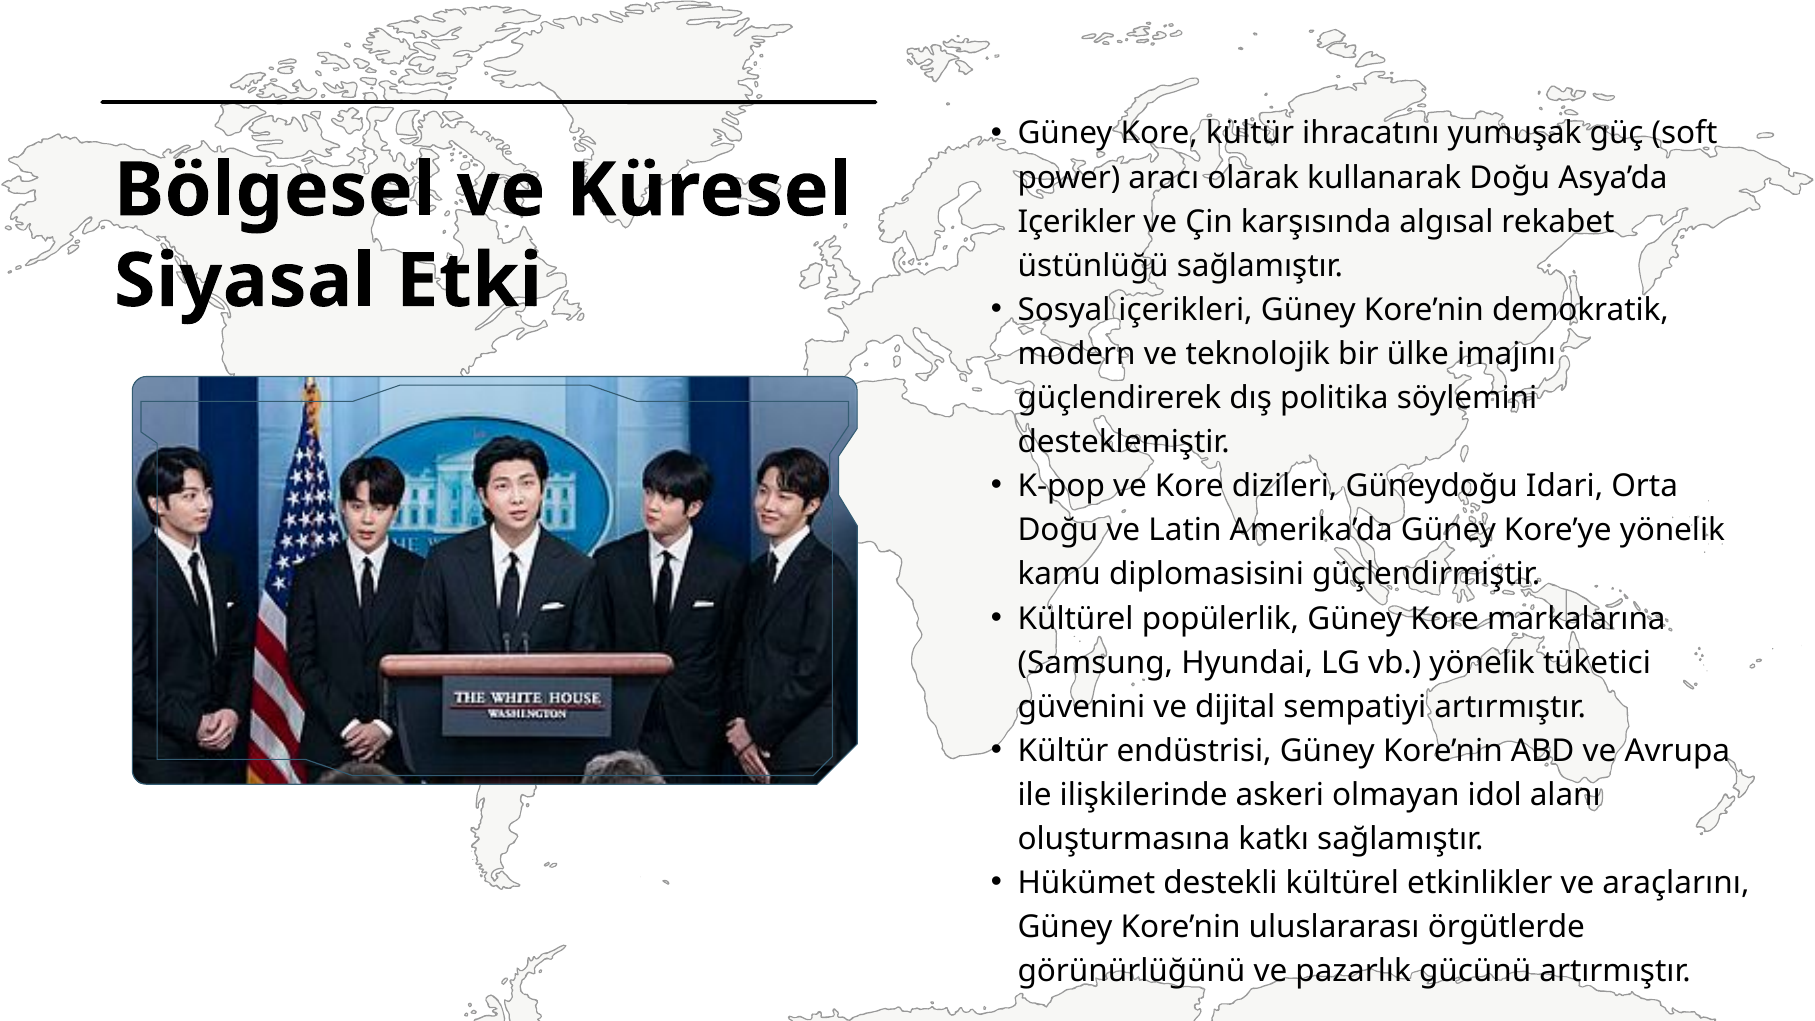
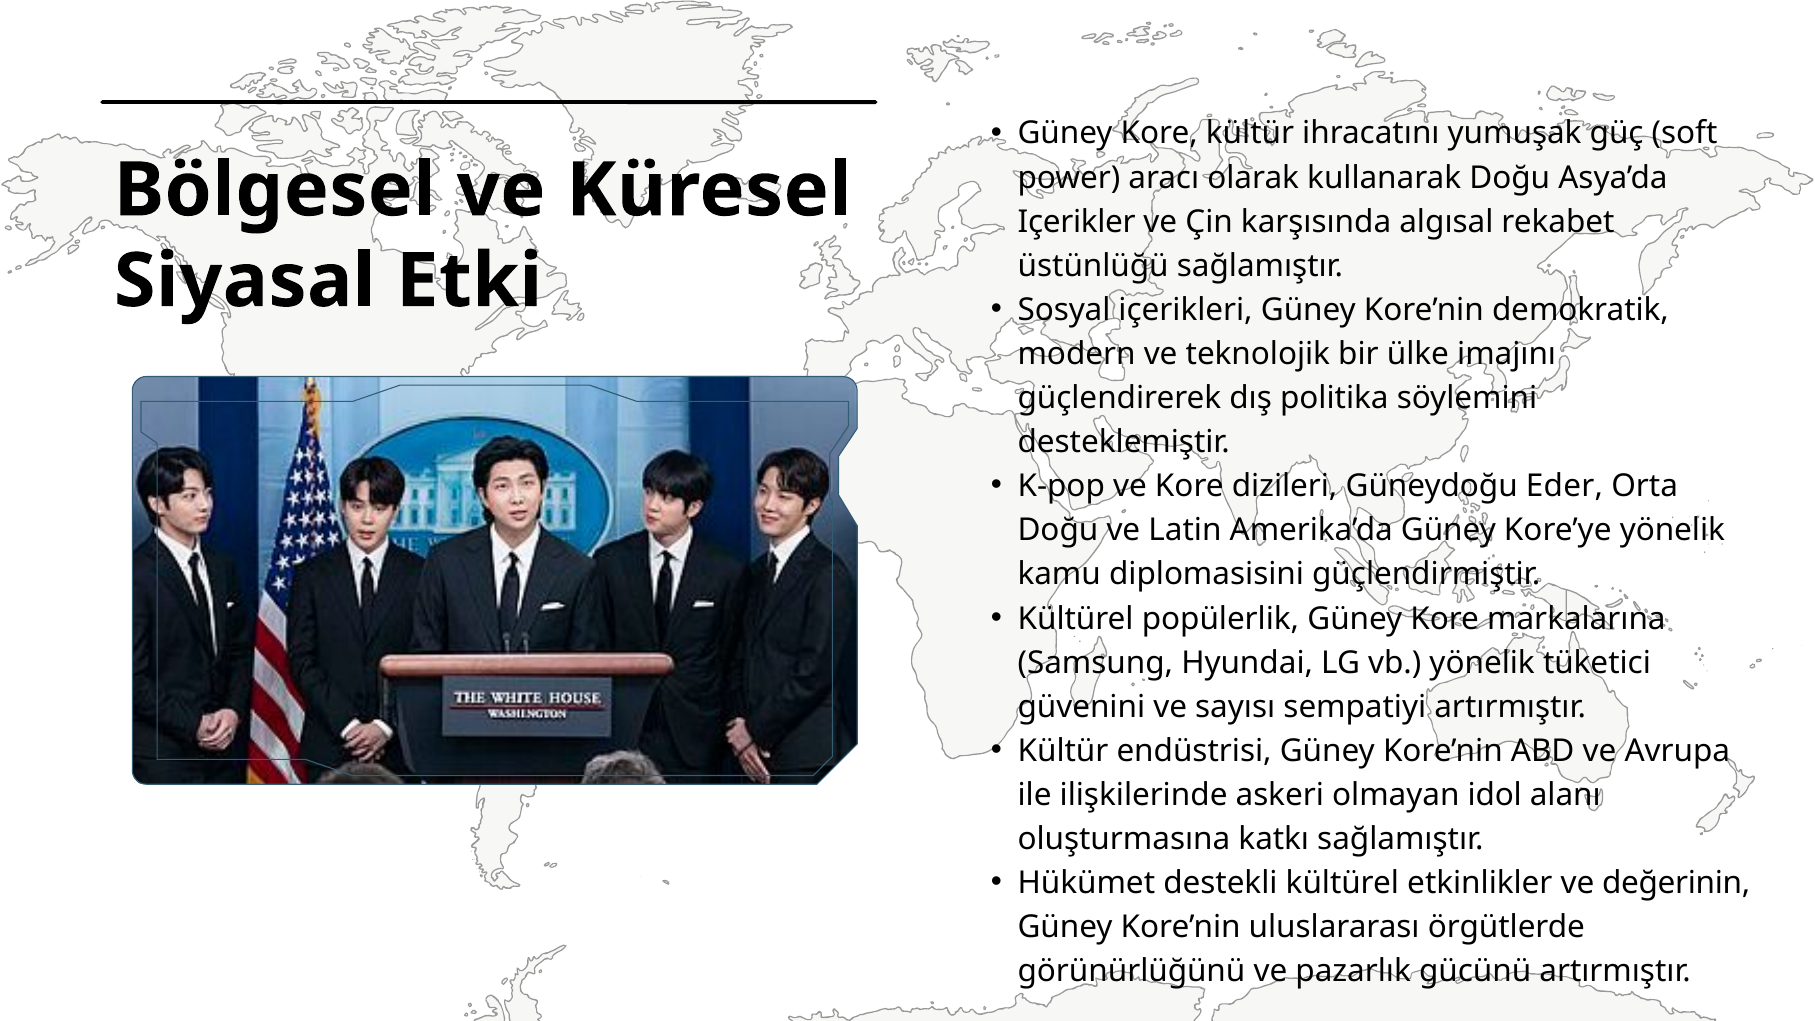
Idari: Idari -> Eder (1564, 486)
dijital: dijital -> sayısı (1235, 707)
araçlarını: araçlarını -> değerinin (1676, 883)
